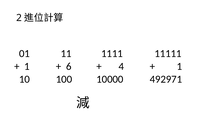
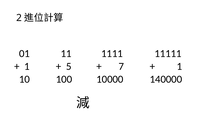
6: 6 -> 5 (69, 66)
4: 4 -> 7 (121, 66)
492971: 492971 -> 140000 (166, 79)
